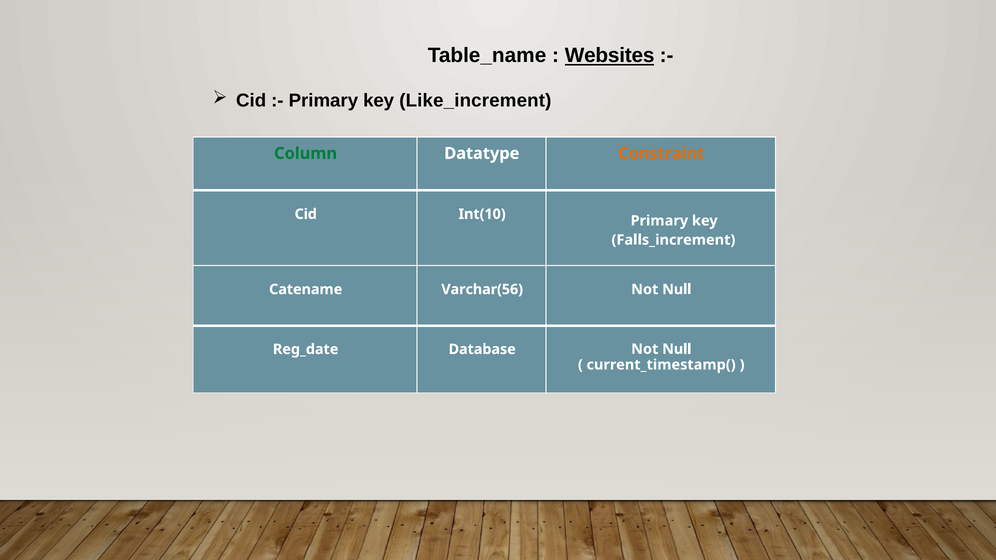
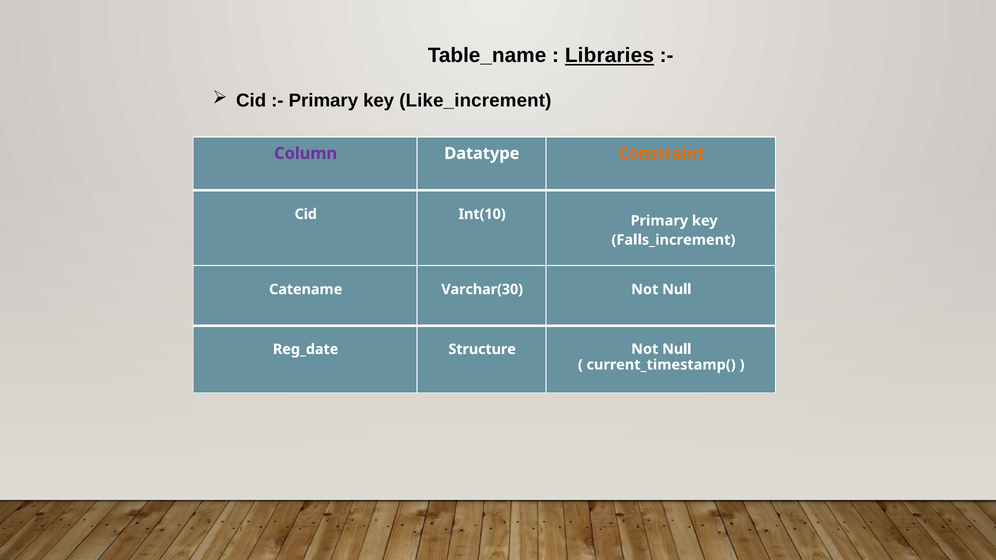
Websites: Websites -> Libraries (609, 56)
Column colour: green -> purple (306, 153)
Varchar(56: Varchar(56 -> Varchar(30 (482, 290)
Database: Database -> Structure (482, 349)
